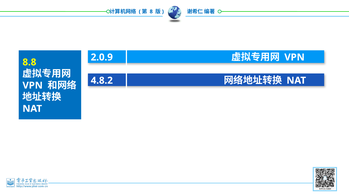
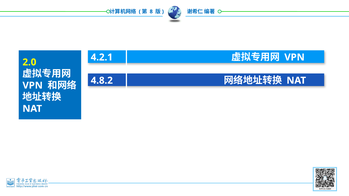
2.0.9: 2.0.9 -> 4.2.1 (102, 57)
8.8: 8.8 -> 2.0 (29, 62)
